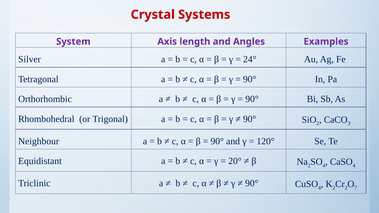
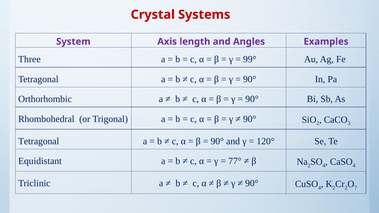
Silver: Silver -> Three (29, 59)
24°: 24° -> 99° (250, 59)
Neighbour: Neighbour -> Tetragonal (39, 141)
20°: 20° -> 77° (235, 161)
